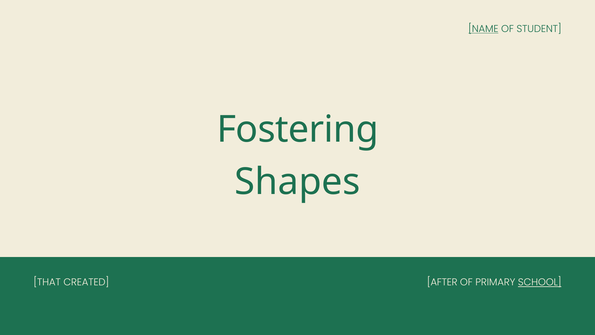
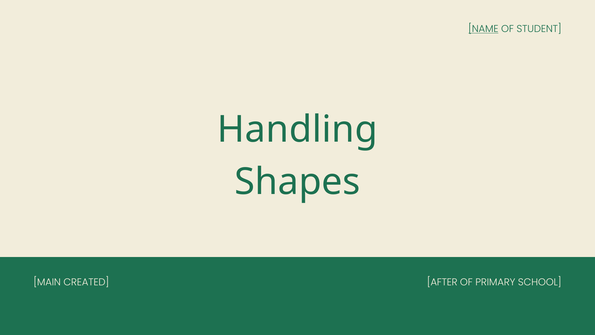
Fostering: Fostering -> Handling (297, 130)
THAT: THAT -> MAIN (47, 282)
SCHOOL underline: present -> none (540, 282)
